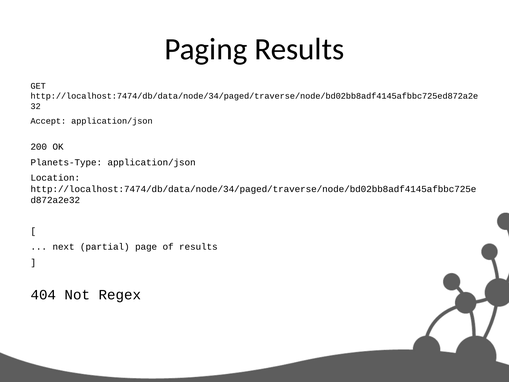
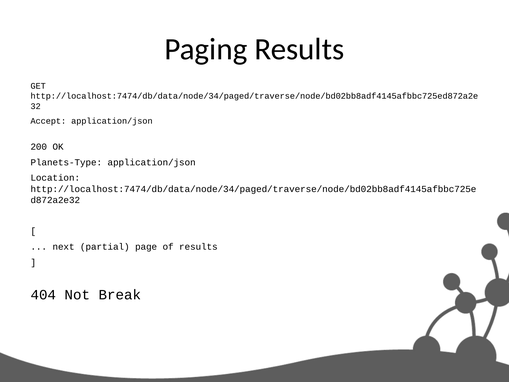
Regex: Regex -> Break (120, 295)
